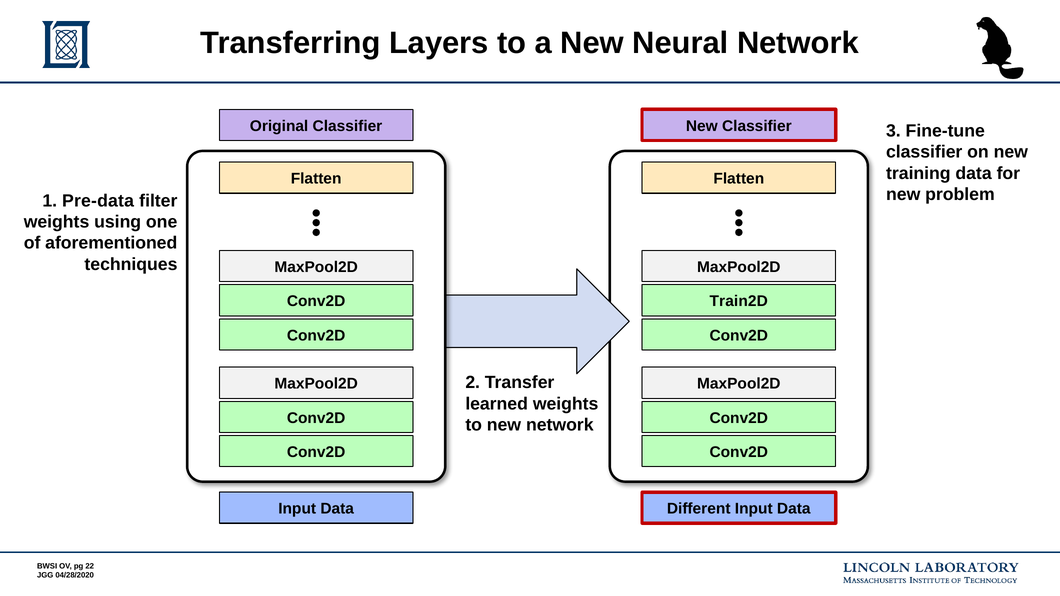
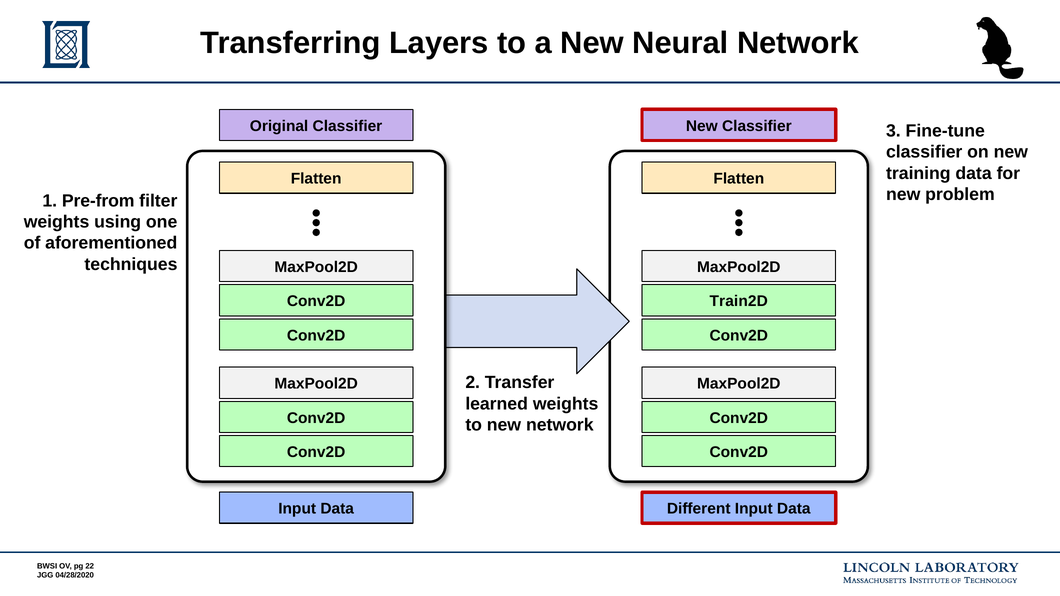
Pre-data: Pre-data -> Pre-from (98, 201)
